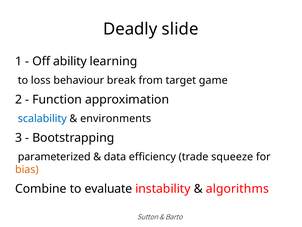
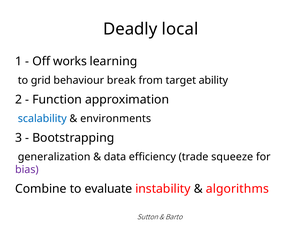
slide: slide -> local (180, 29)
ability: ability -> works (70, 61)
loss: loss -> grid (41, 80)
game: game -> ability (213, 80)
parameterized: parameterized -> generalization (54, 157)
bias colour: orange -> purple (27, 169)
